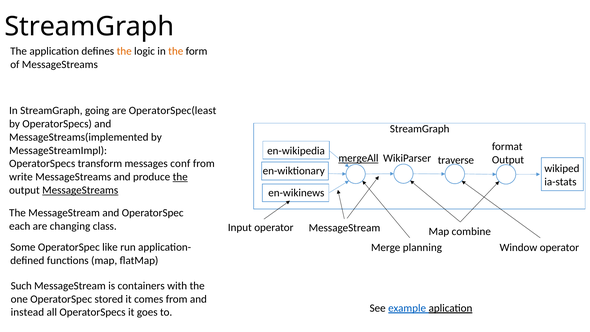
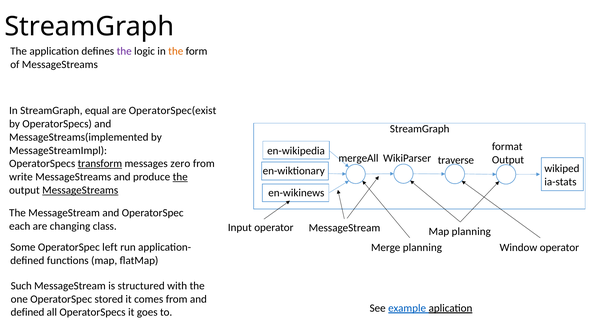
the colour: orange -> purple (124, 51)
going: going -> equal (97, 111)
OperatorSpec(least: OperatorSpec(least -> OperatorSpec(exist (173, 111)
mergeAll underline: present -> none (358, 158)
transform underline: none -> present (100, 164)
conf: conf -> zero (180, 164)
Map combine: combine -> planning (471, 231)
like: like -> left (110, 247)
containers: containers -> structured (141, 286)
instead: instead -> defined (27, 312)
